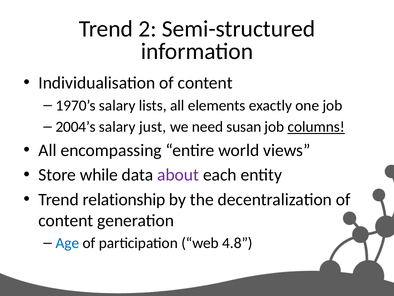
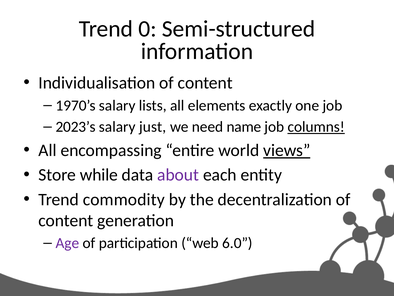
2: 2 -> 0 (147, 29)
2004’s: 2004’s -> 2023’s (76, 127)
susan: susan -> name (244, 127)
views underline: none -> present (287, 150)
relationship: relationship -> commodity (124, 199)
Age colour: blue -> purple (67, 243)
4.8: 4.8 -> 6.0 (237, 243)
